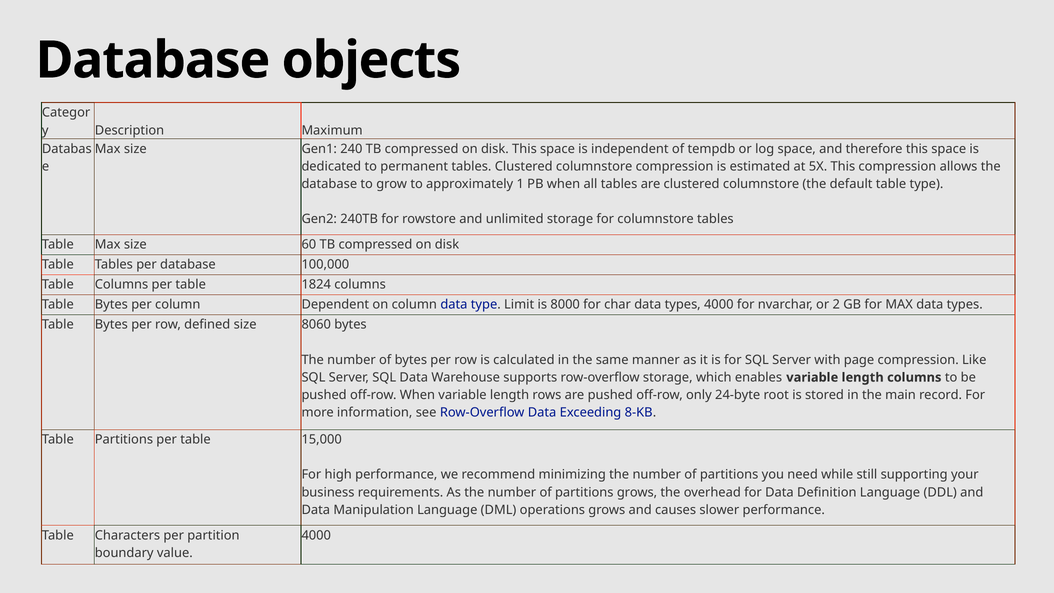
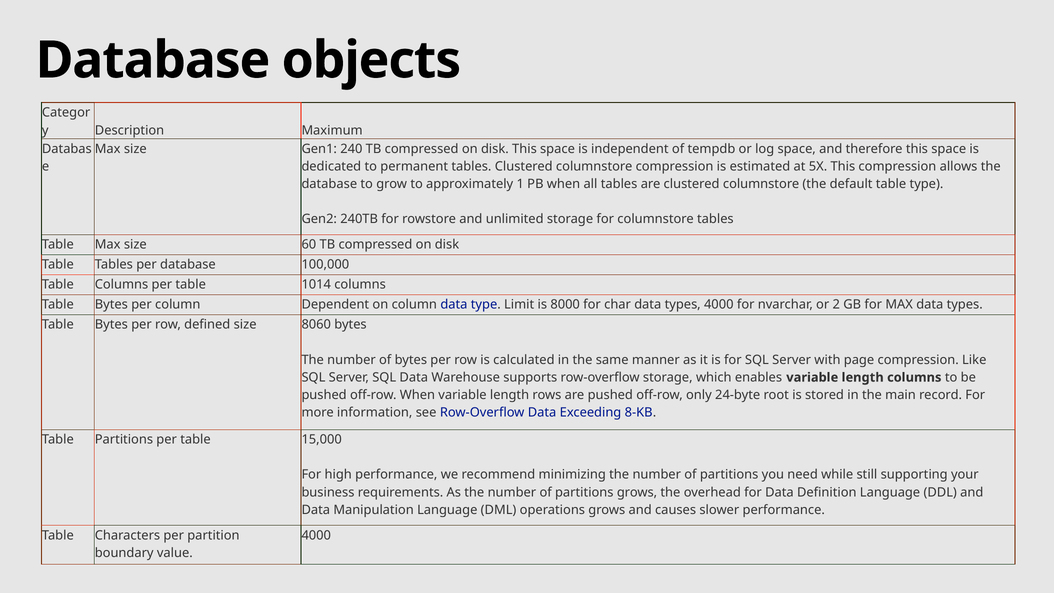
1824: 1824 -> 1014 (316, 285)
